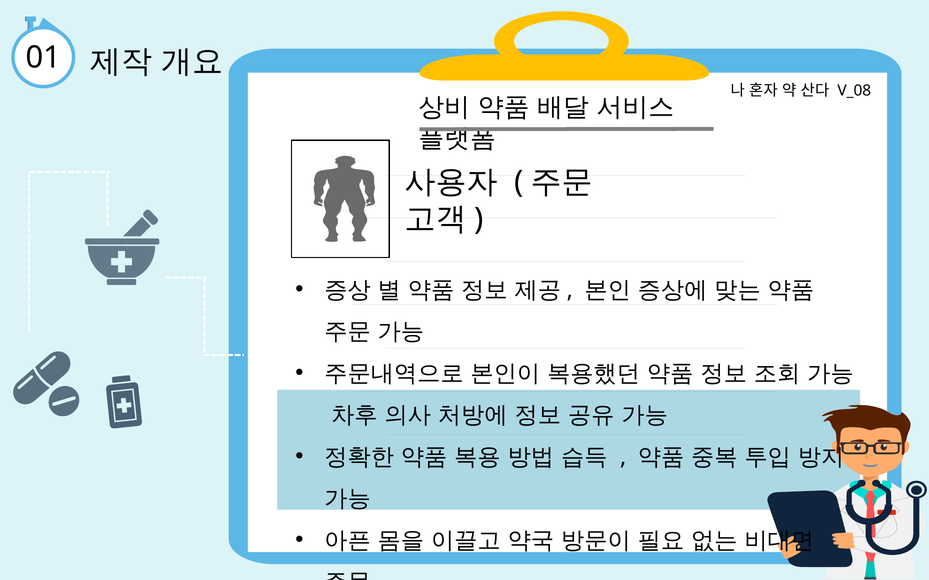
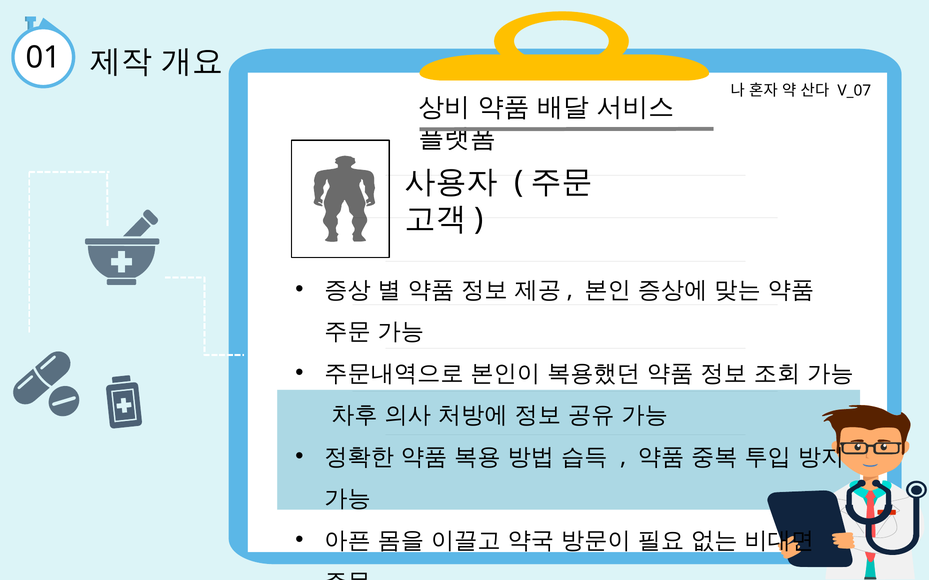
V_08: V_08 -> V_07 (854, 91)
